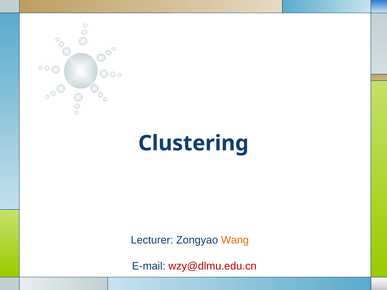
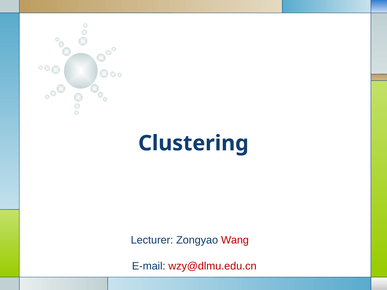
Wang colour: orange -> red (235, 240)
